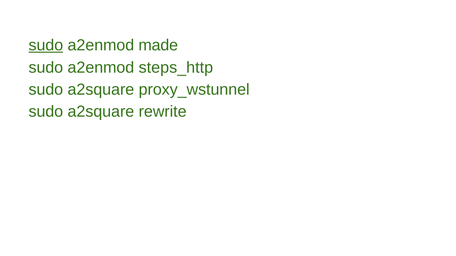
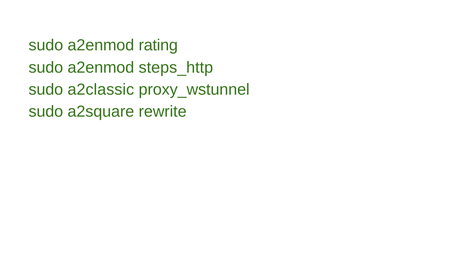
sudo underline: present -> none (46, 45)
made: made -> rating (158, 45)
a2square: a2square -> a2classic (101, 90)
